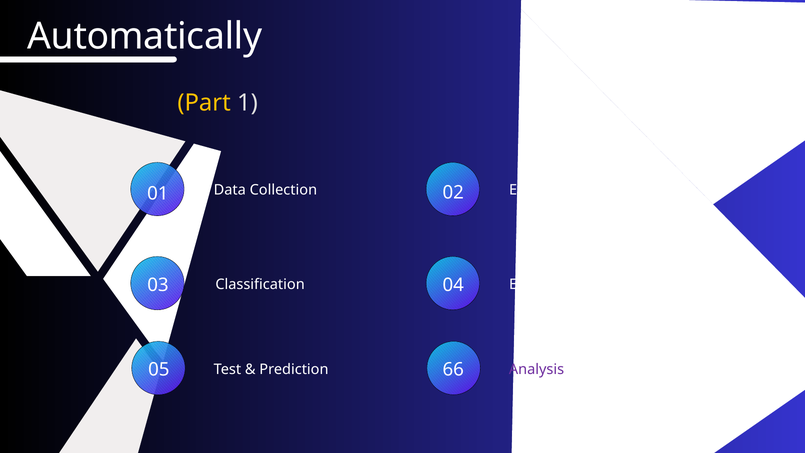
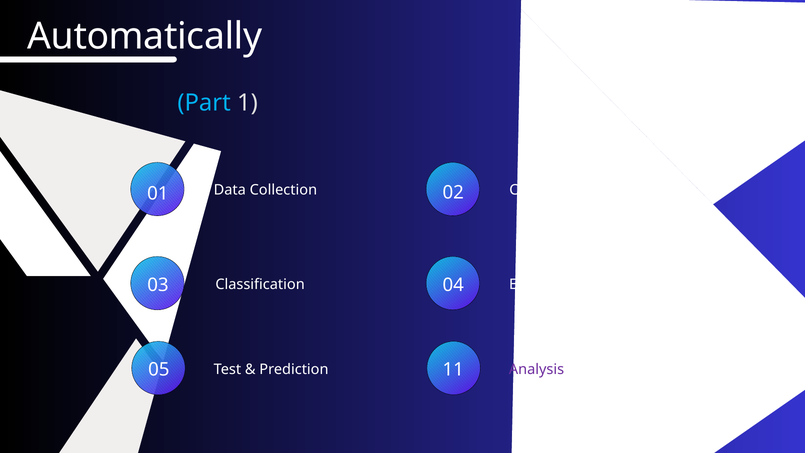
Part colour: yellow -> light blue (204, 103)
Entertainment: Entertainment -> Convolutional (557, 190)
66: 66 -> 11 (453, 370)
